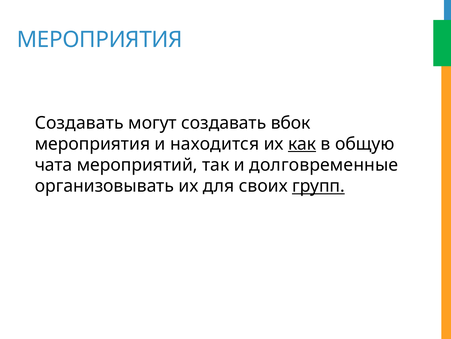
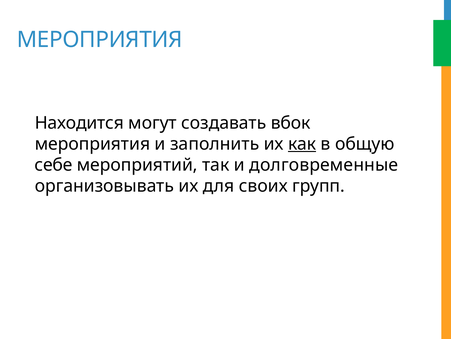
Создавать: Создавать -> Находится (79, 123)
находится: находится -> заполнить (215, 144)
чата: чата -> себе (54, 165)
групп underline: present -> none (318, 186)
